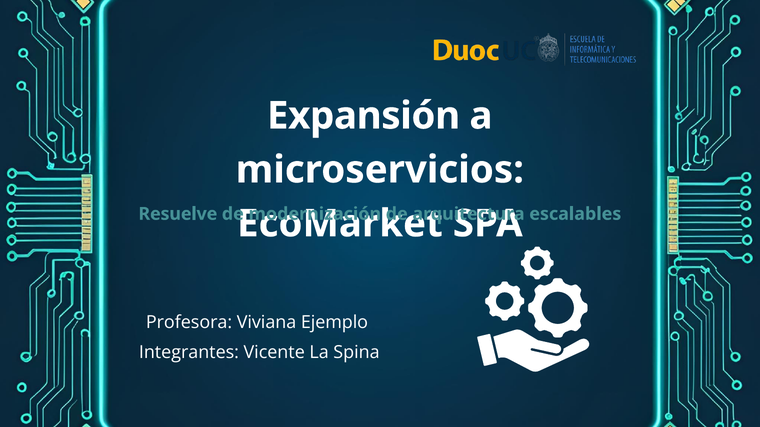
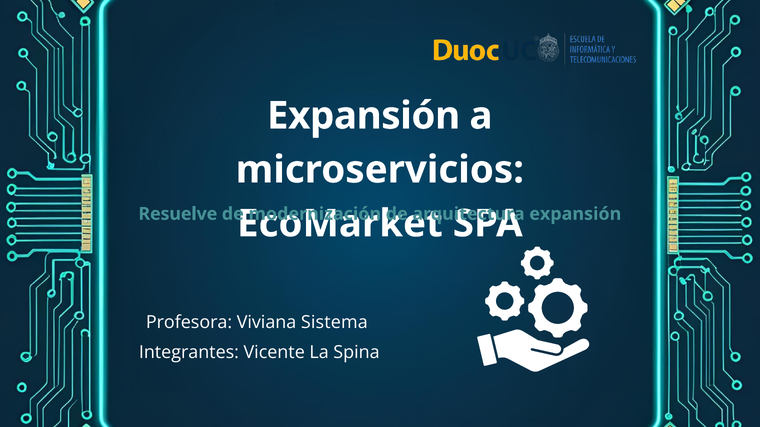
escalables: escalables -> expansión (575, 214)
Ejemplo: Ejemplo -> Sistema (334, 323)
